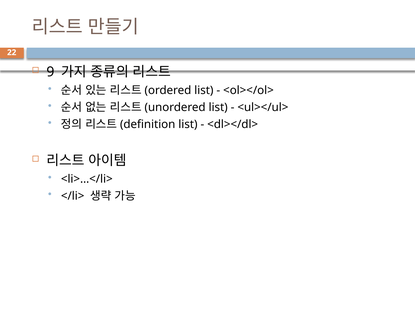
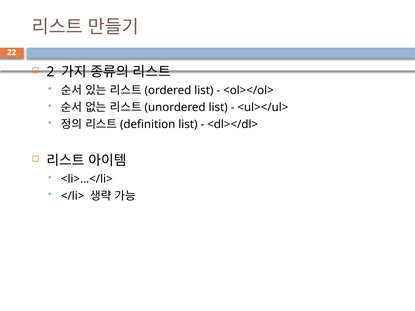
9: 9 -> 2 (50, 72)
